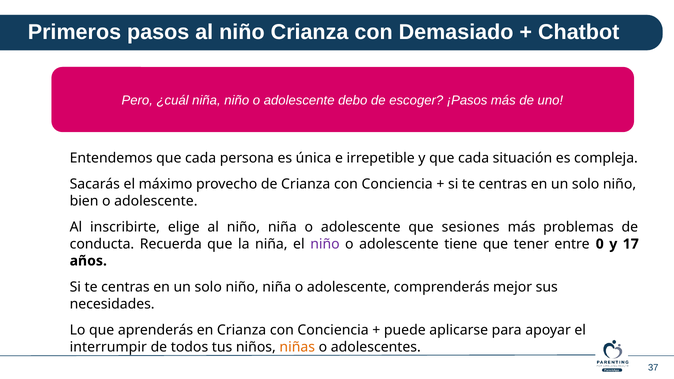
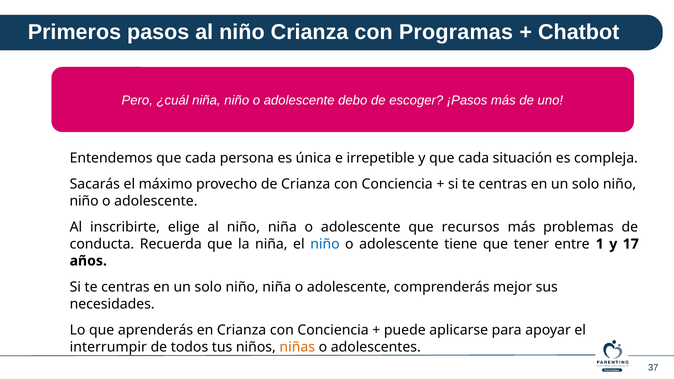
Demasiado: Demasiado -> Programas (456, 32)
bien: bien -> niño (84, 201)
sesiones: sesiones -> recursos (471, 227)
niño colour: purple -> blue (325, 244)
0: 0 -> 1 (600, 244)
